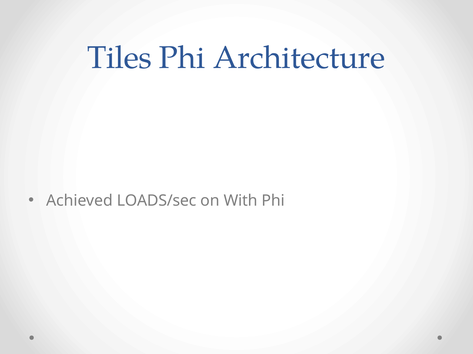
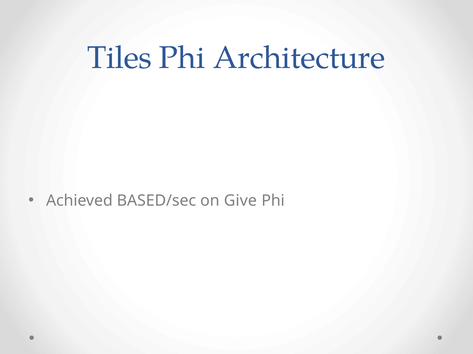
LOADS/sec: LOADS/sec -> BASED/sec (156, 201)
With: With -> Give (240, 201)
